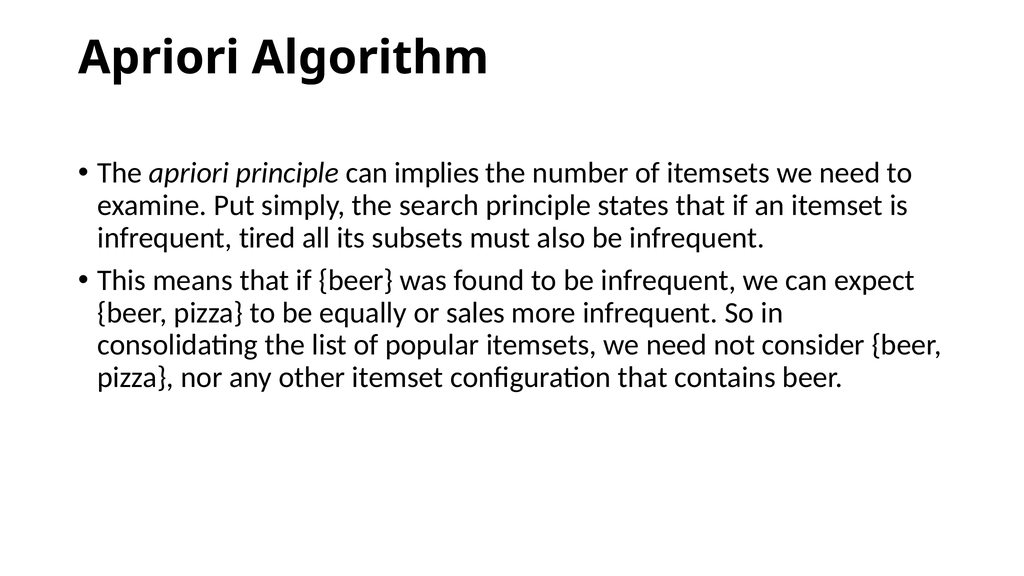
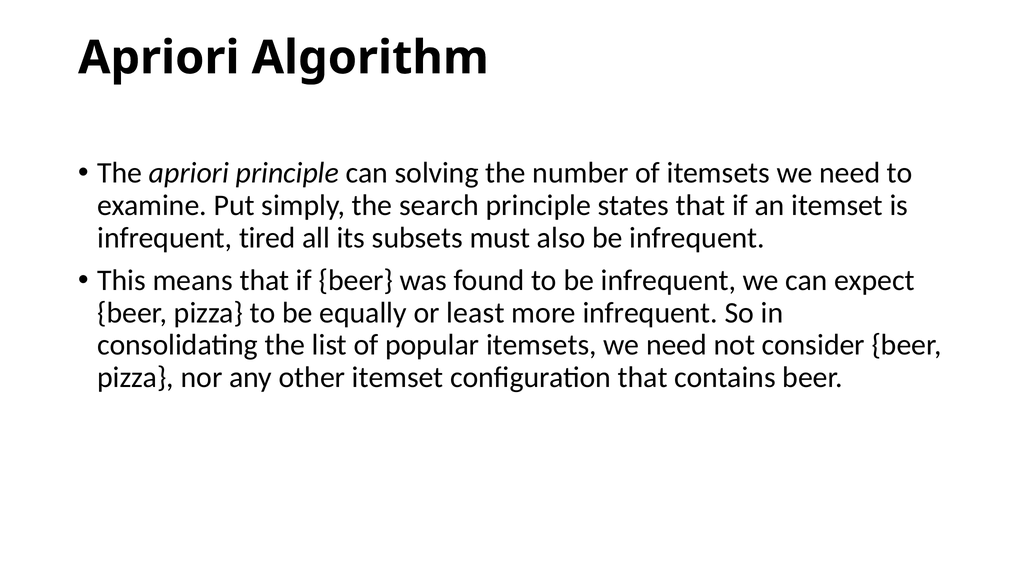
implies: implies -> solving (437, 173)
sales: sales -> least (475, 313)
